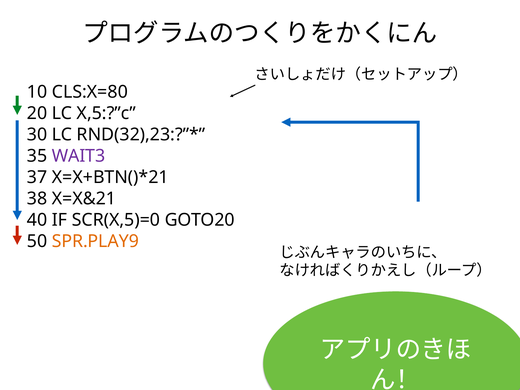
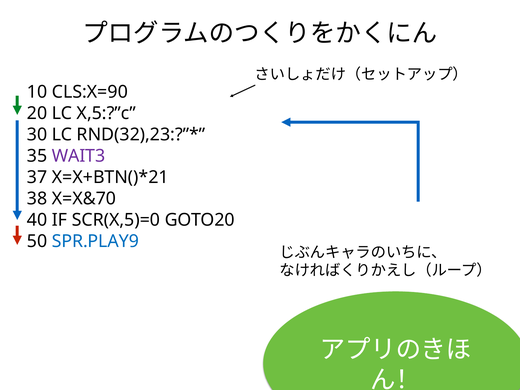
CLS:X=80: CLS:X=80 -> CLS:X=90 (90, 92)
X=X&21: X=X&21 -> X=X&70 (84, 199)
SPR.PLAY9 colour: orange -> blue (95, 241)
